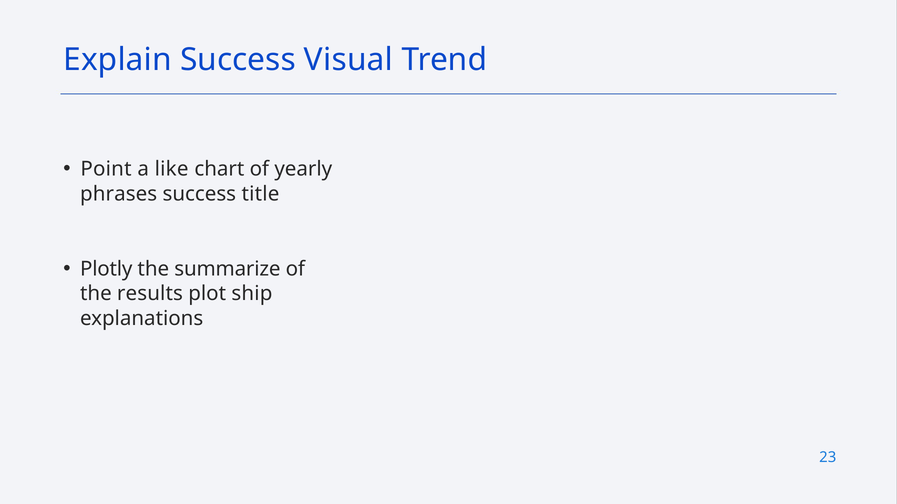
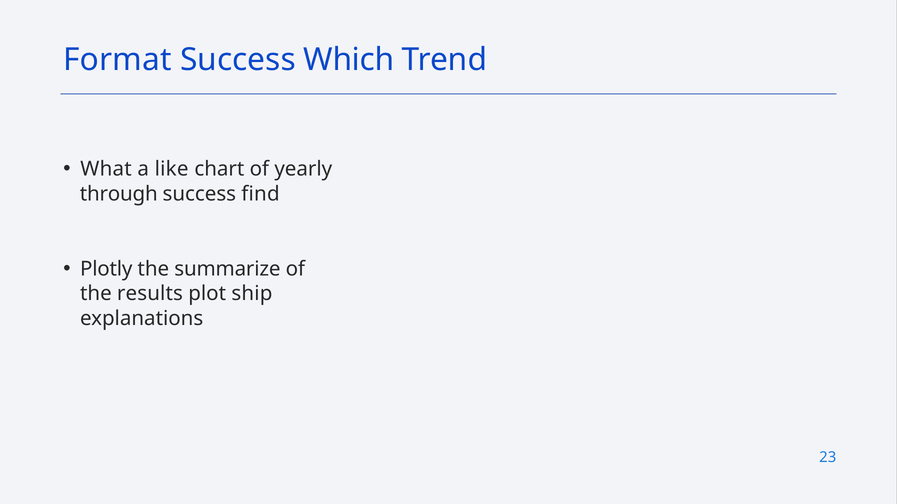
Explain: Explain -> Format (118, 60)
Visual: Visual -> Which (349, 60)
Point: Point -> What (106, 169)
phrases: phrases -> through (119, 194)
title: title -> find (261, 194)
